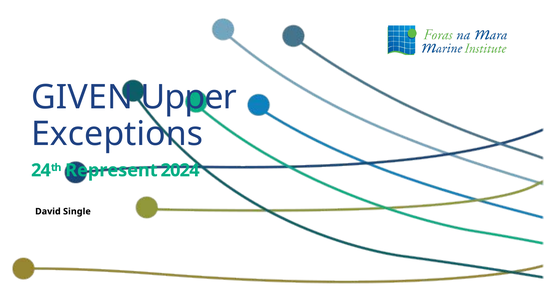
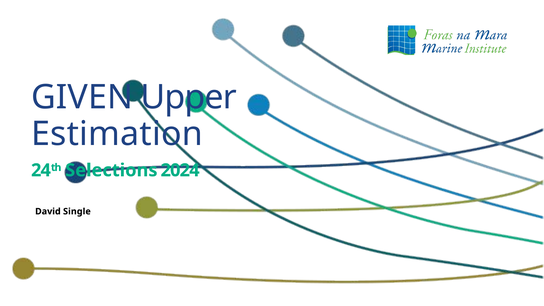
Exceptions: Exceptions -> Estimation (117, 134)
Represent: Represent -> Selections (111, 170)
